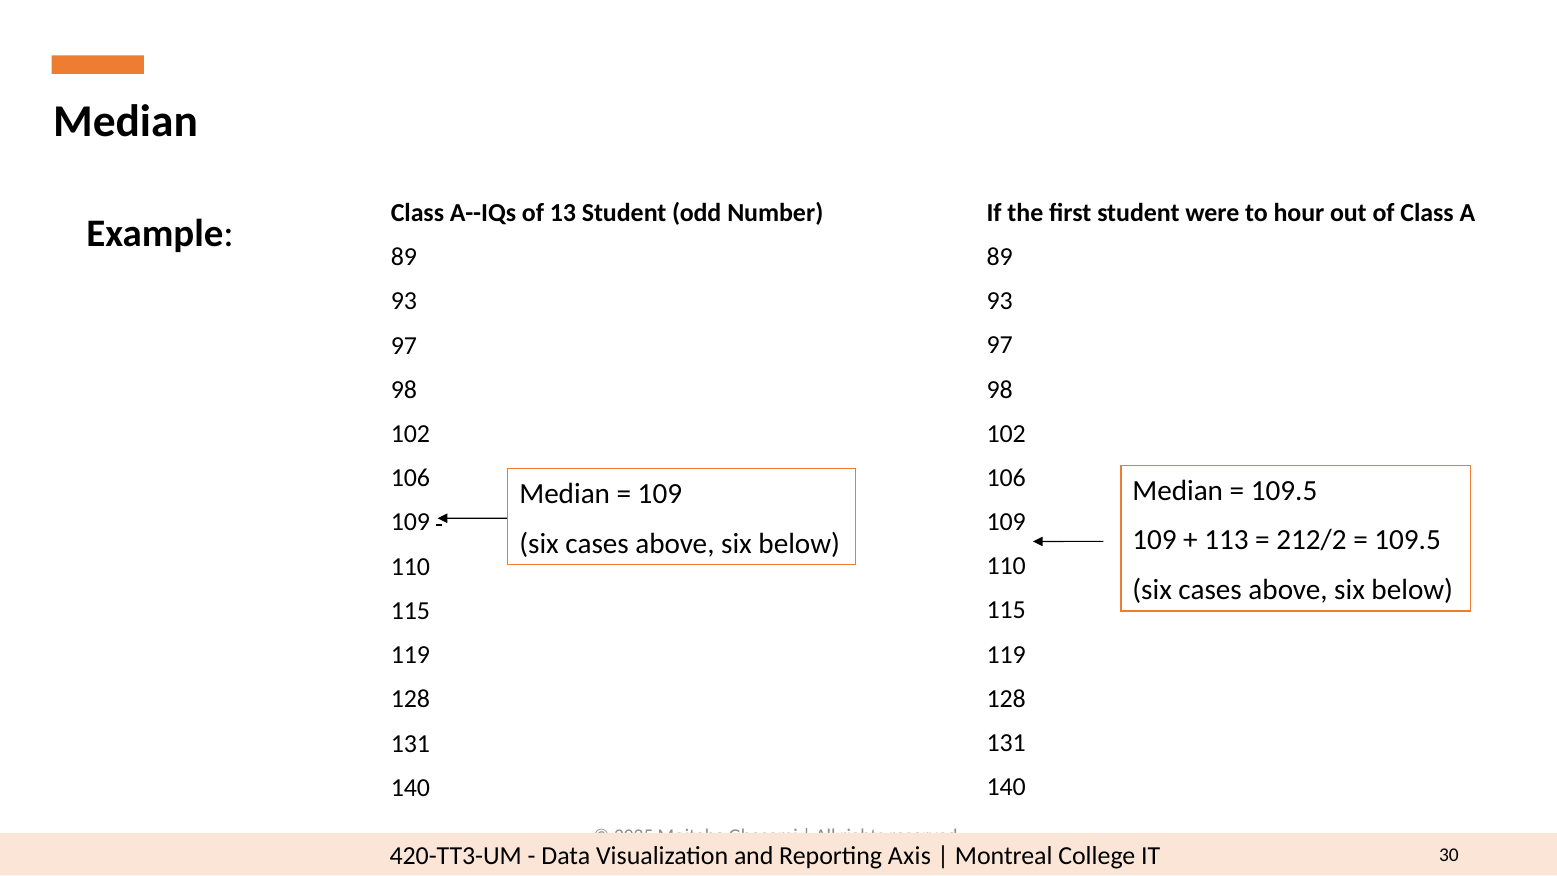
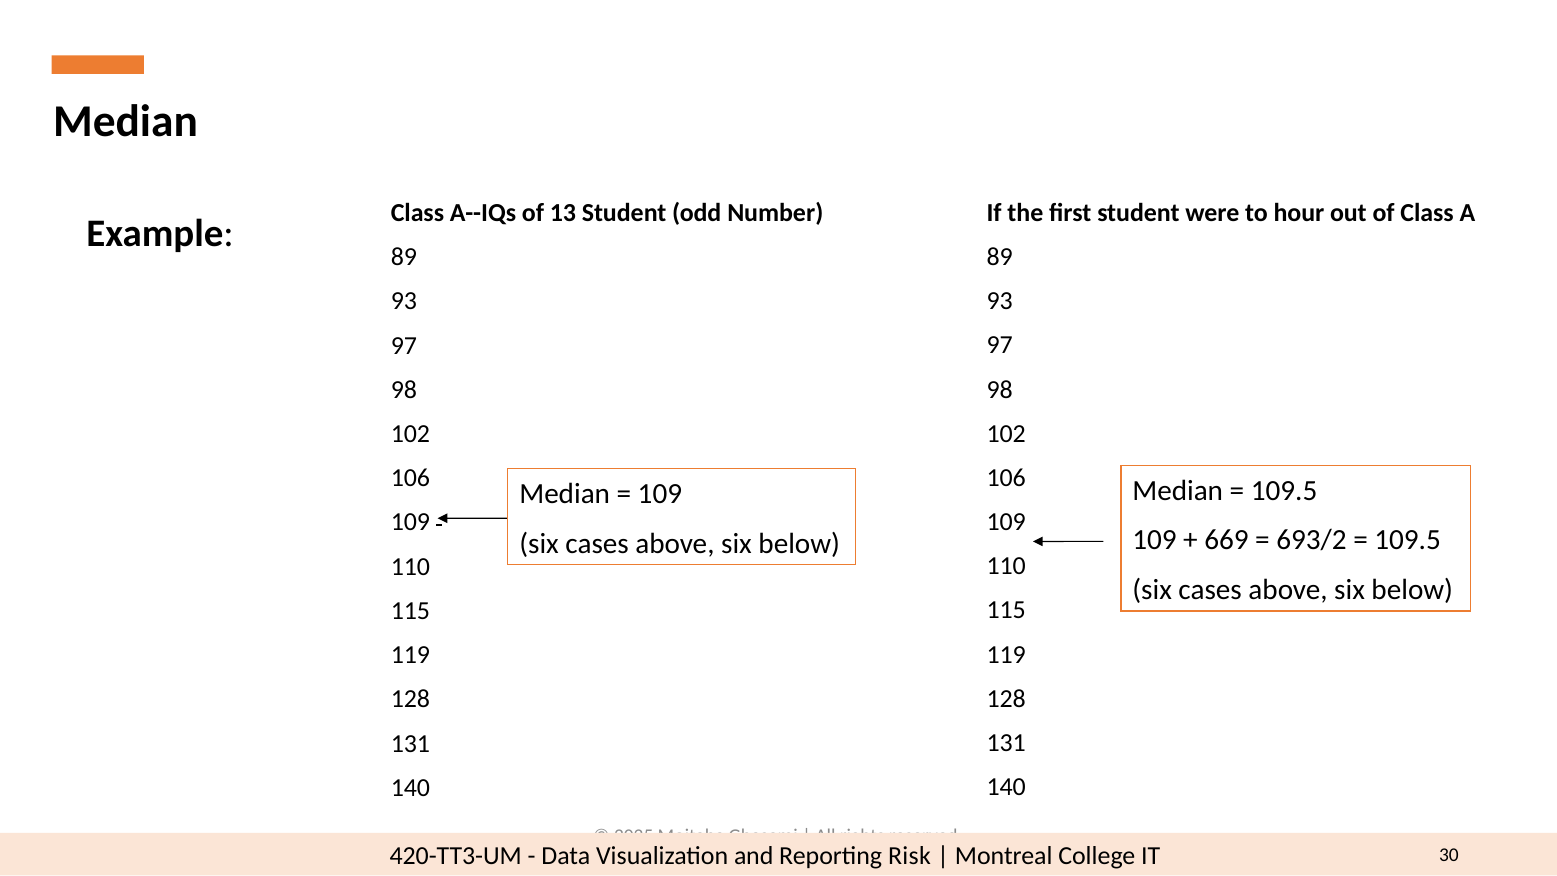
113: 113 -> 669 (1226, 540)
212/2: 212/2 -> 693/2 (1312, 540)
Axis: Axis -> Risk (909, 856)
